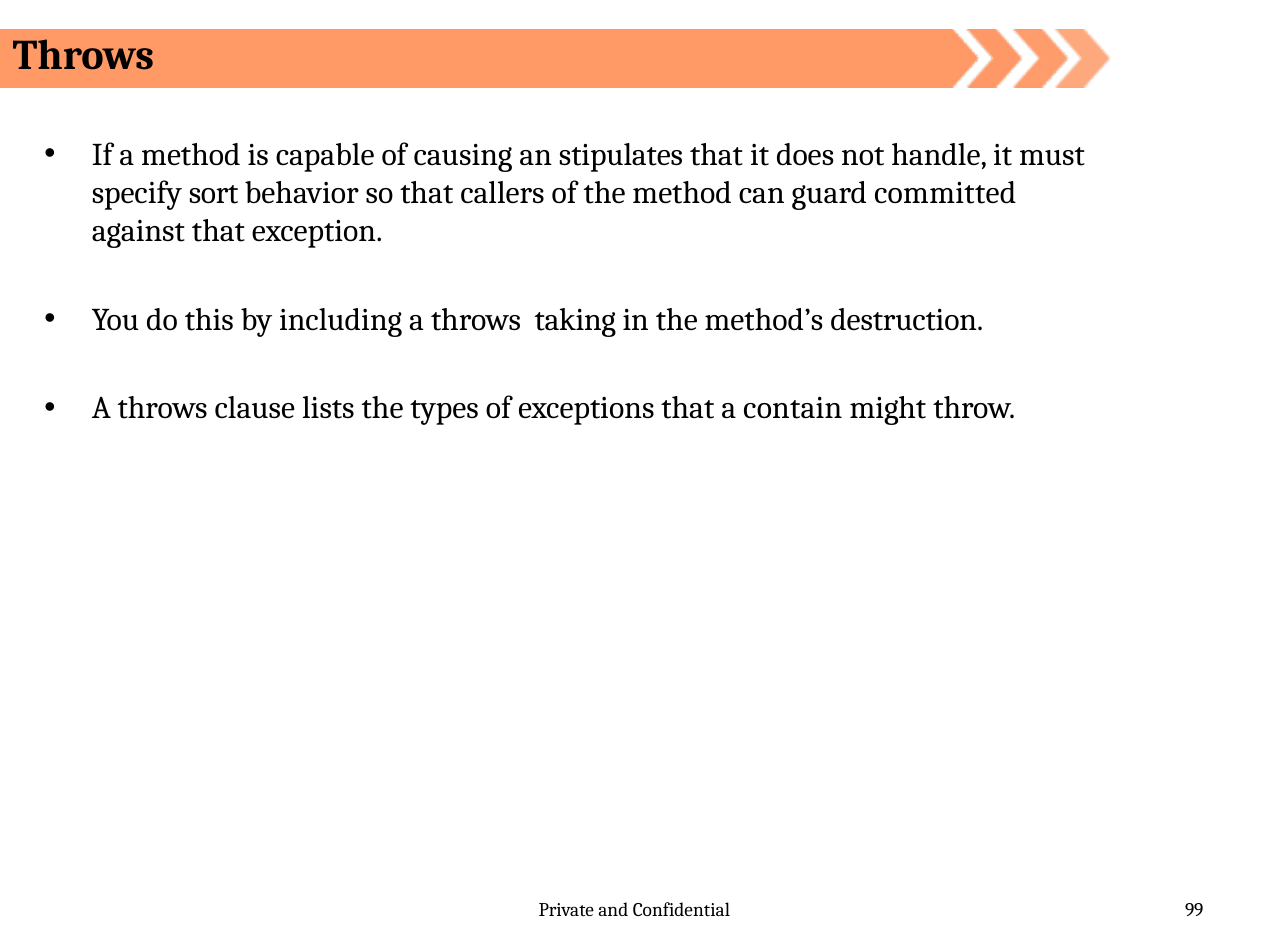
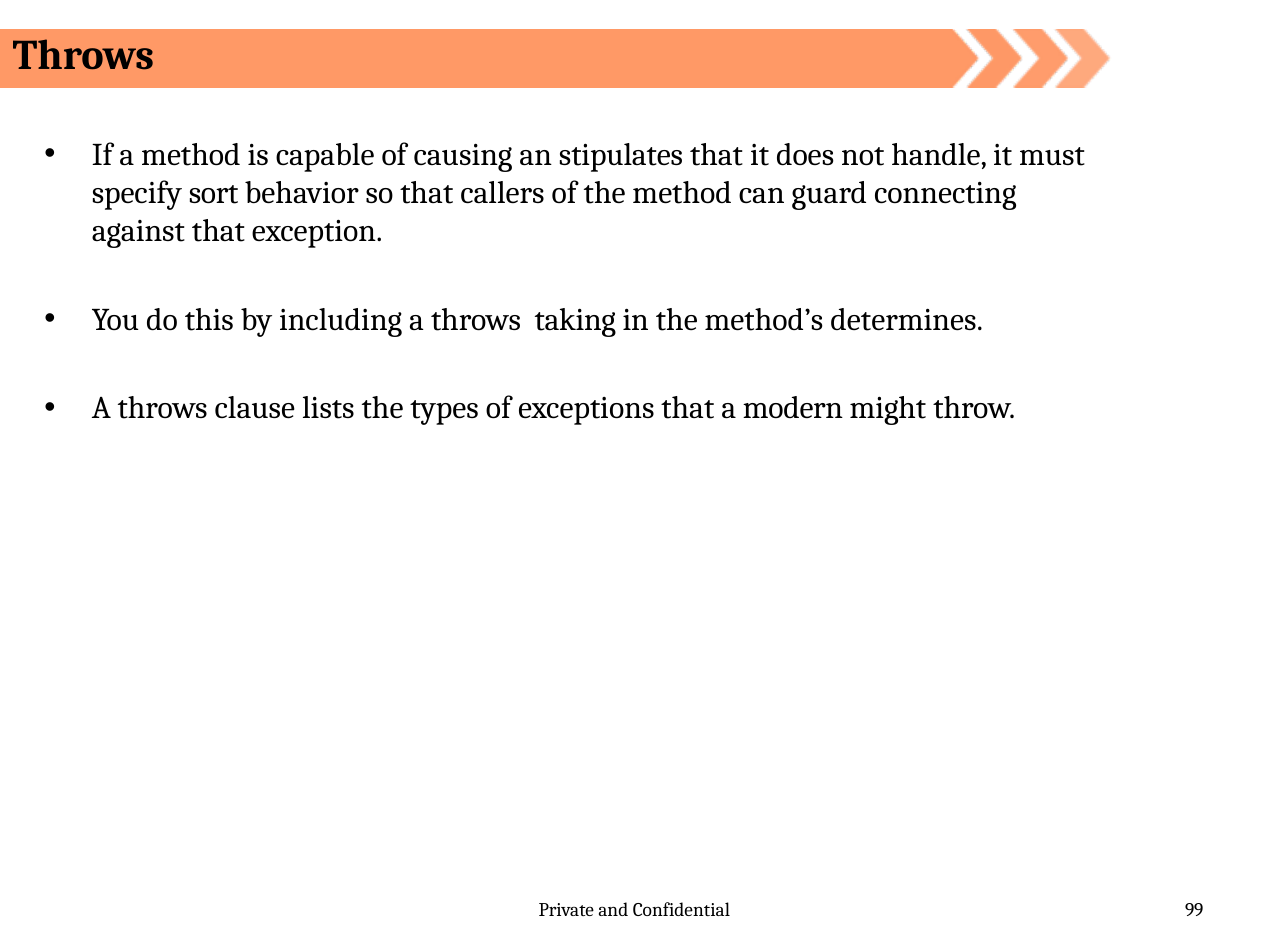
committed: committed -> connecting (945, 193)
destruction: destruction -> determines (907, 319)
contain: contain -> modern (793, 408)
